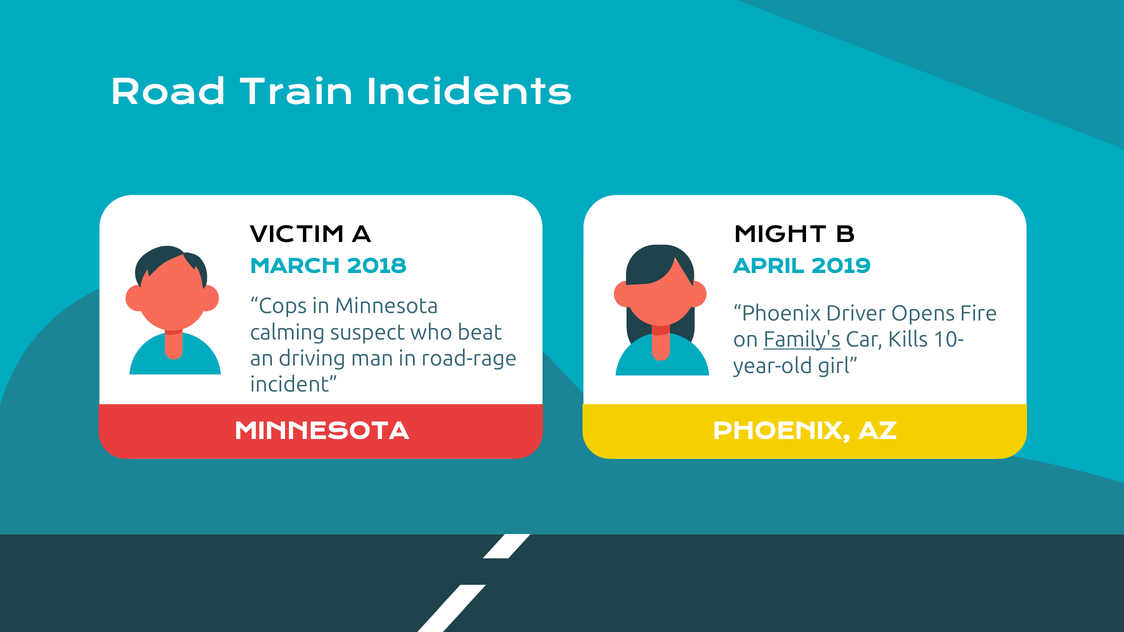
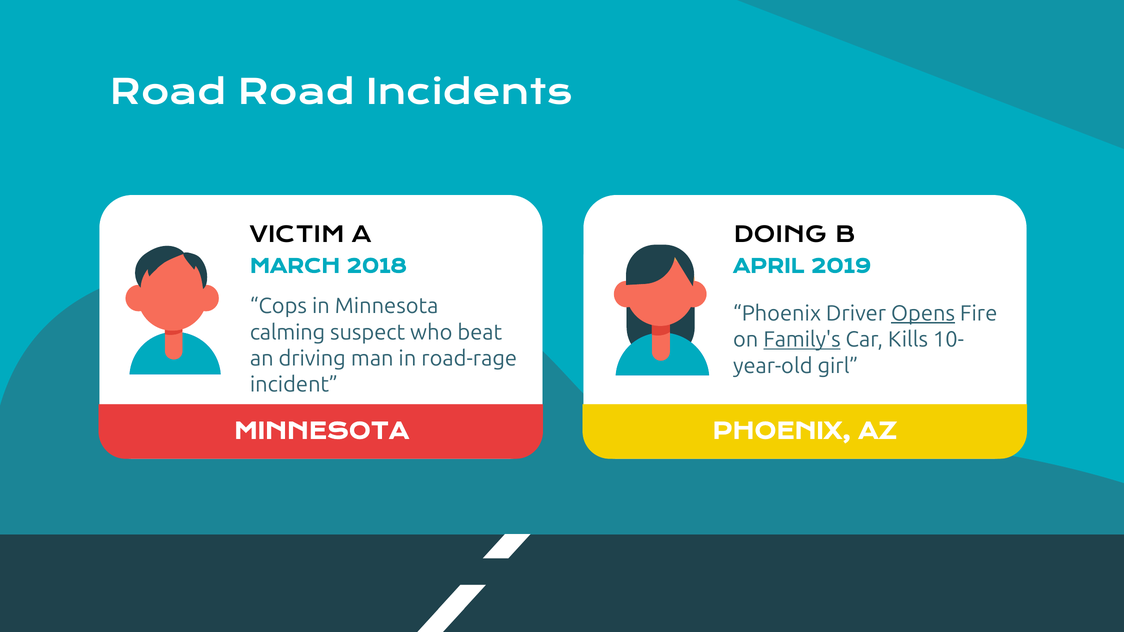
Road Train: Train -> Road (296, 93)
MIGHT: MIGHT -> DOING (780, 235)
Opens underline: none -> present (923, 314)
